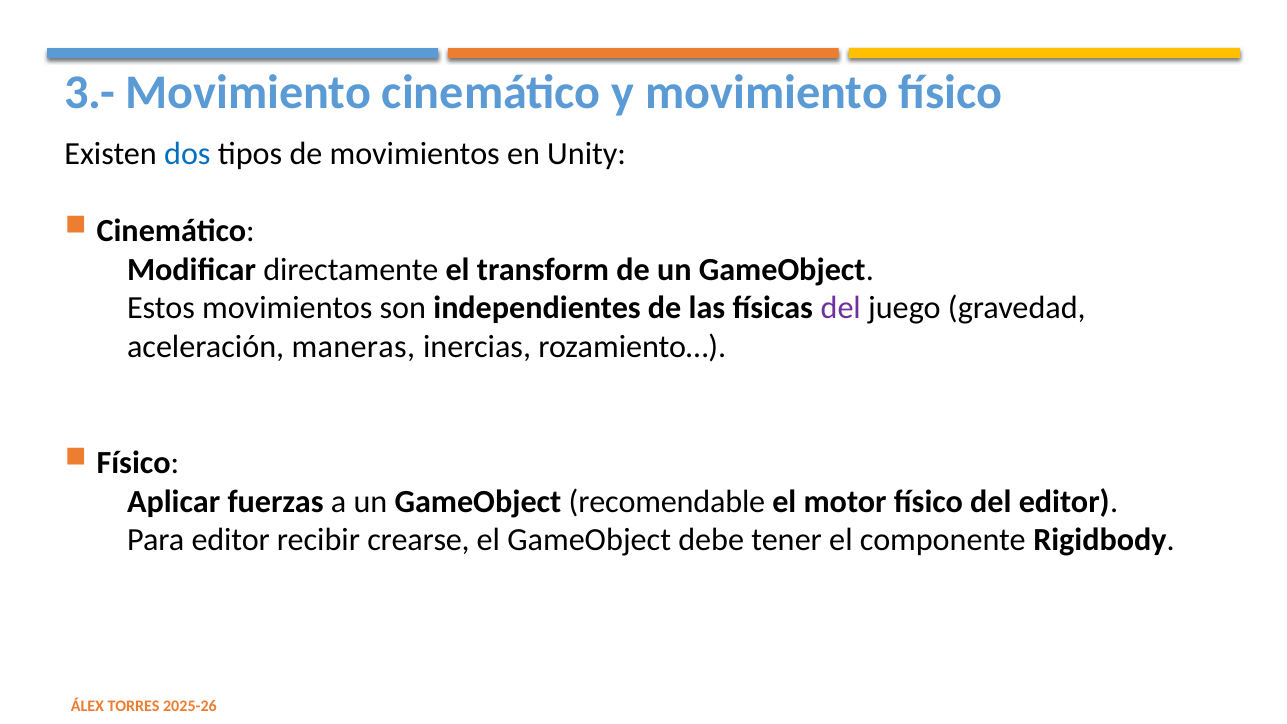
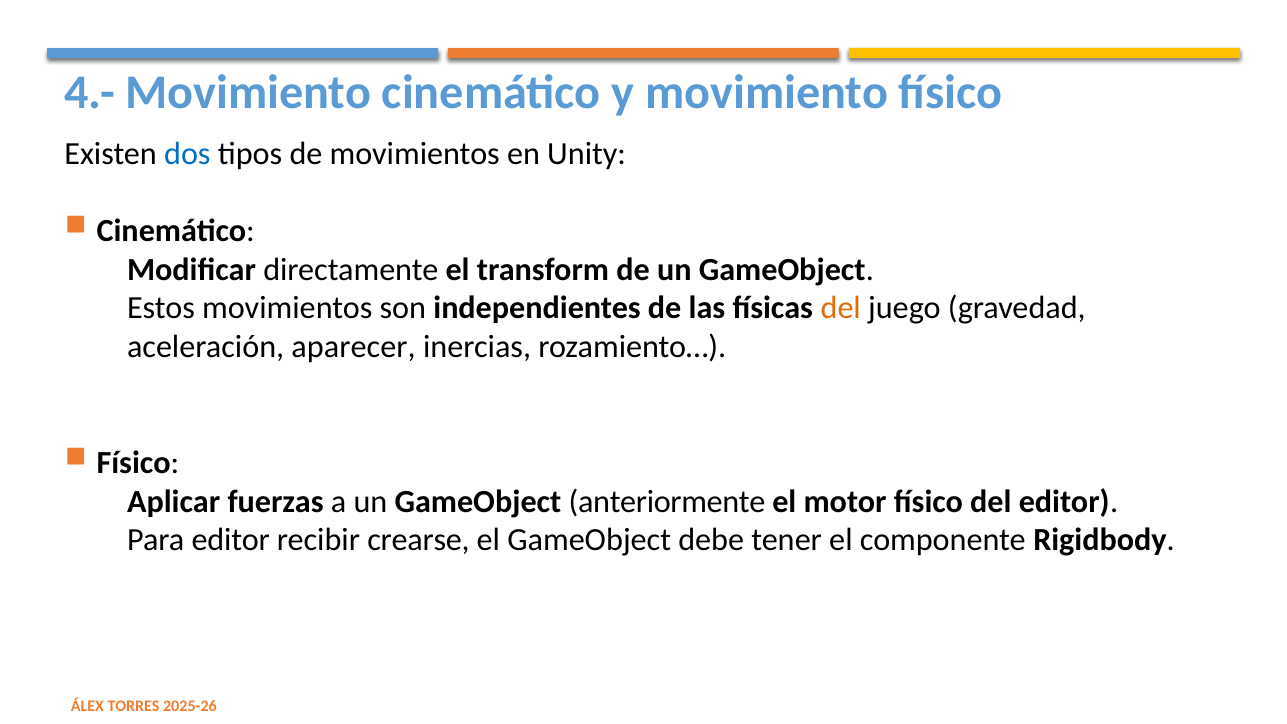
3.-: 3.- -> 4.- (90, 93)
del colour: purple -> orange (841, 308)
maneras: maneras -> aparecer (354, 347)
recomendable: recomendable -> anteriormente (667, 501)
